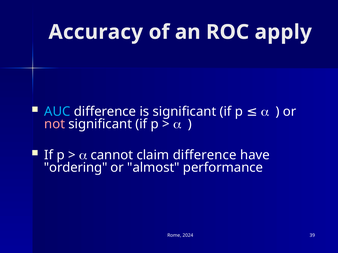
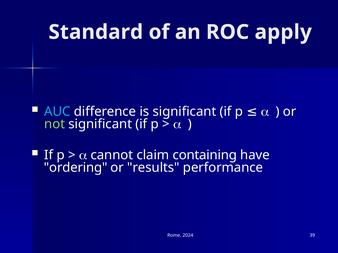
Accuracy: Accuracy -> Standard (96, 32)
not colour: pink -> light green (55, 124)
claim difference: difference -> containing (205, 155)
almost: almost -> results (153, 168)
